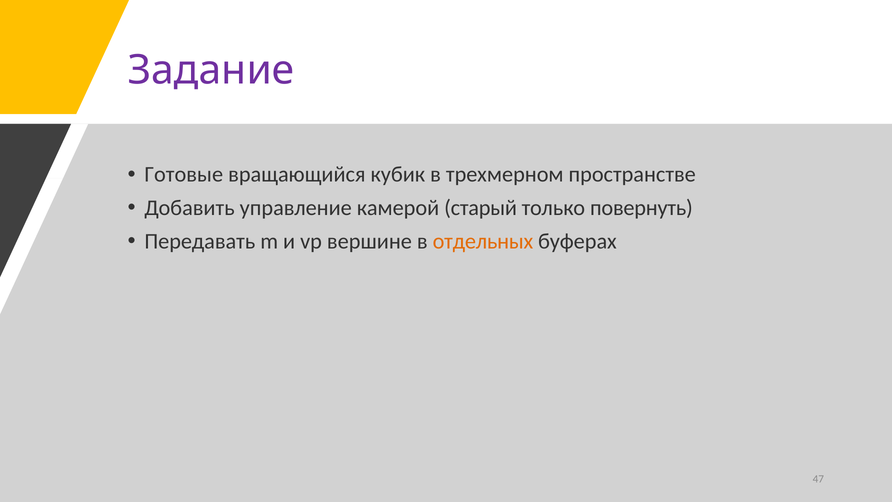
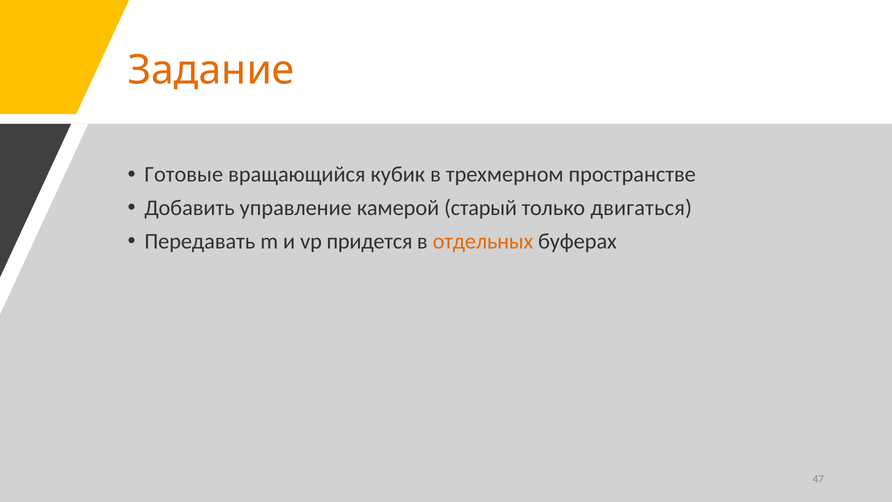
Задание colour: purple -> orange (211, 70)
повернуть: повернуть -> двигаться (641, 208)
вершине: вершине -> придется (370, 241)
